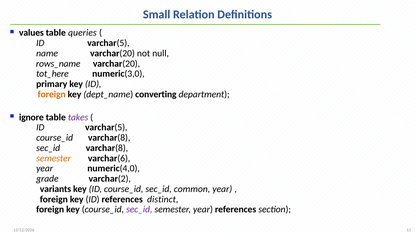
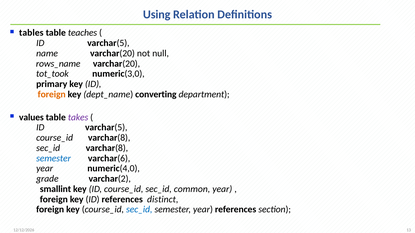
Small: Small -> Using (157, 15)
values: values -> tables (31, 33)
queries: queries -> teaches (83, 33)
tot_here: tot_here -> tot_took (52, 74)
ignore: ignore -> values (31, 117)
semester colour: orange -> blue (54, 159)
variants: variants -> smallint (55, 189)
sec_id colour: purple -> blue (139, 210)
